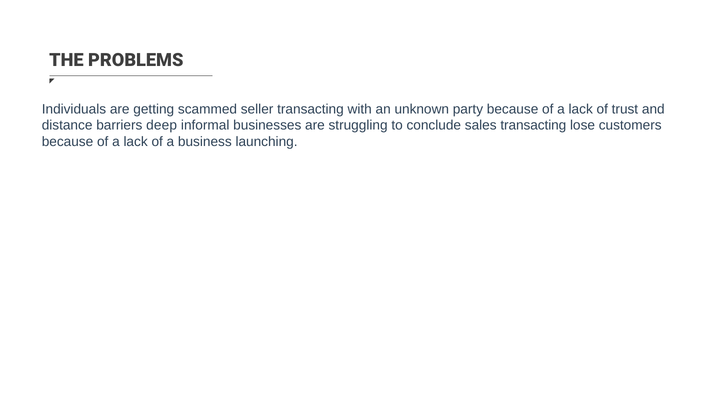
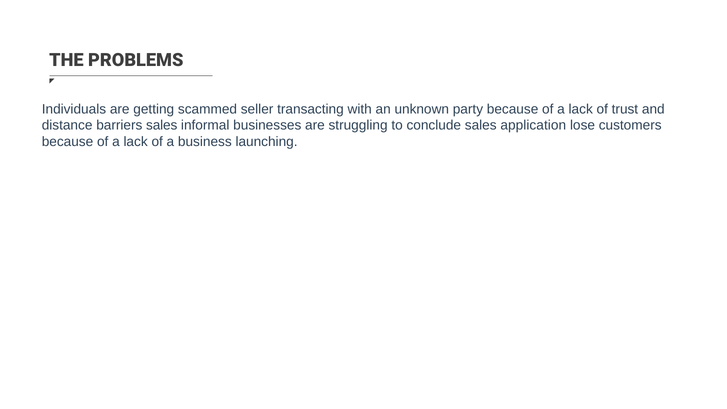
barriers deep: deep -> sales (162, 125)
sales transacting: transacting -> application (533, 125)
